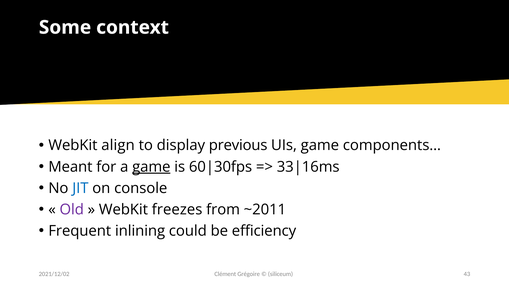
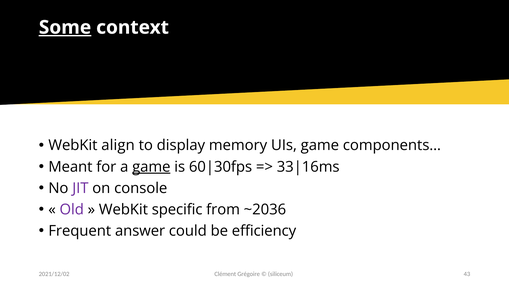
Some underline: none -> present (65, 27)
previous: previous -> memory (238, 145)
JIT colour: blue -> purple (80, 188)
freezes: freezes -> specific (177, 209)
~2011: ~2011 -> ~2036 (265, 209)
inlining: inlining -> answer (140, 230)
